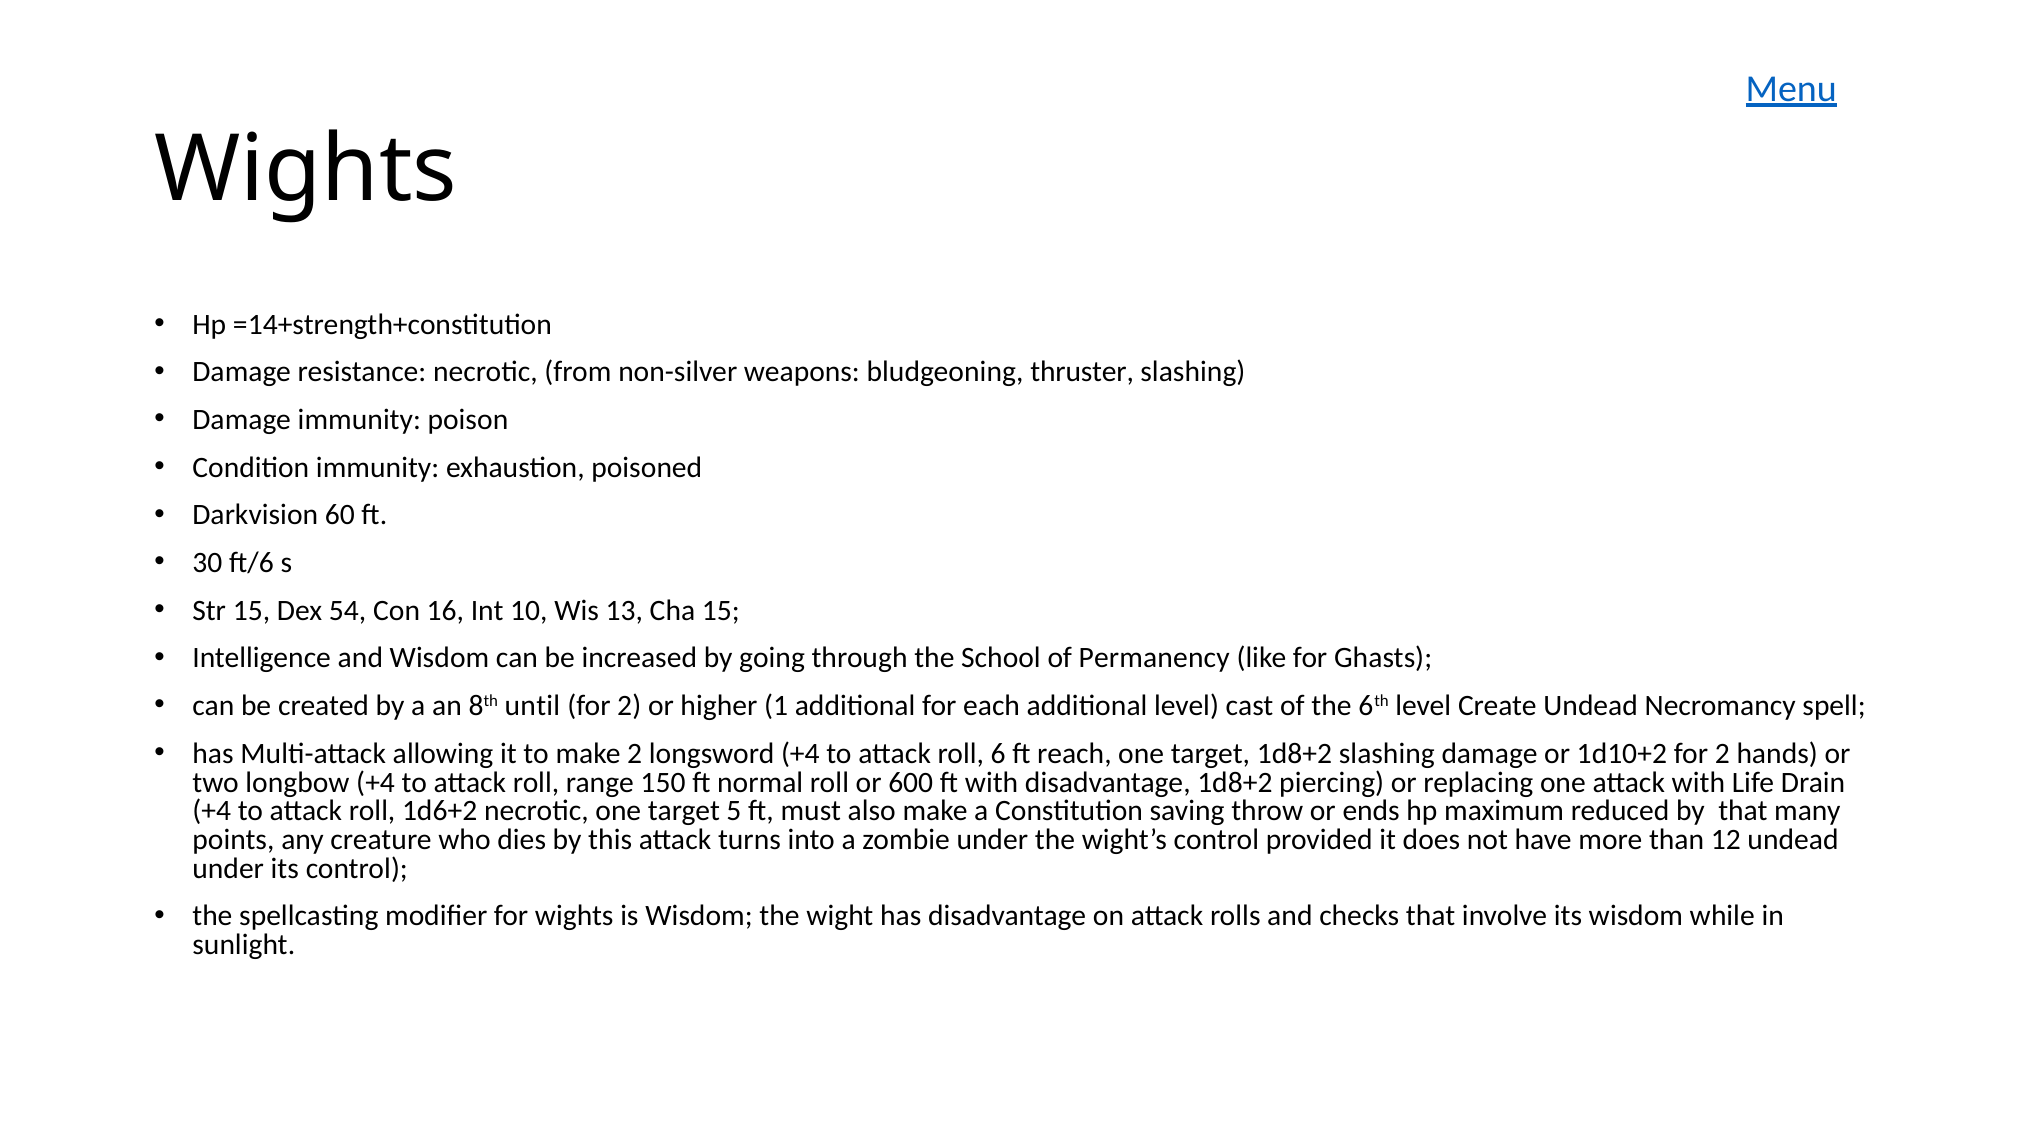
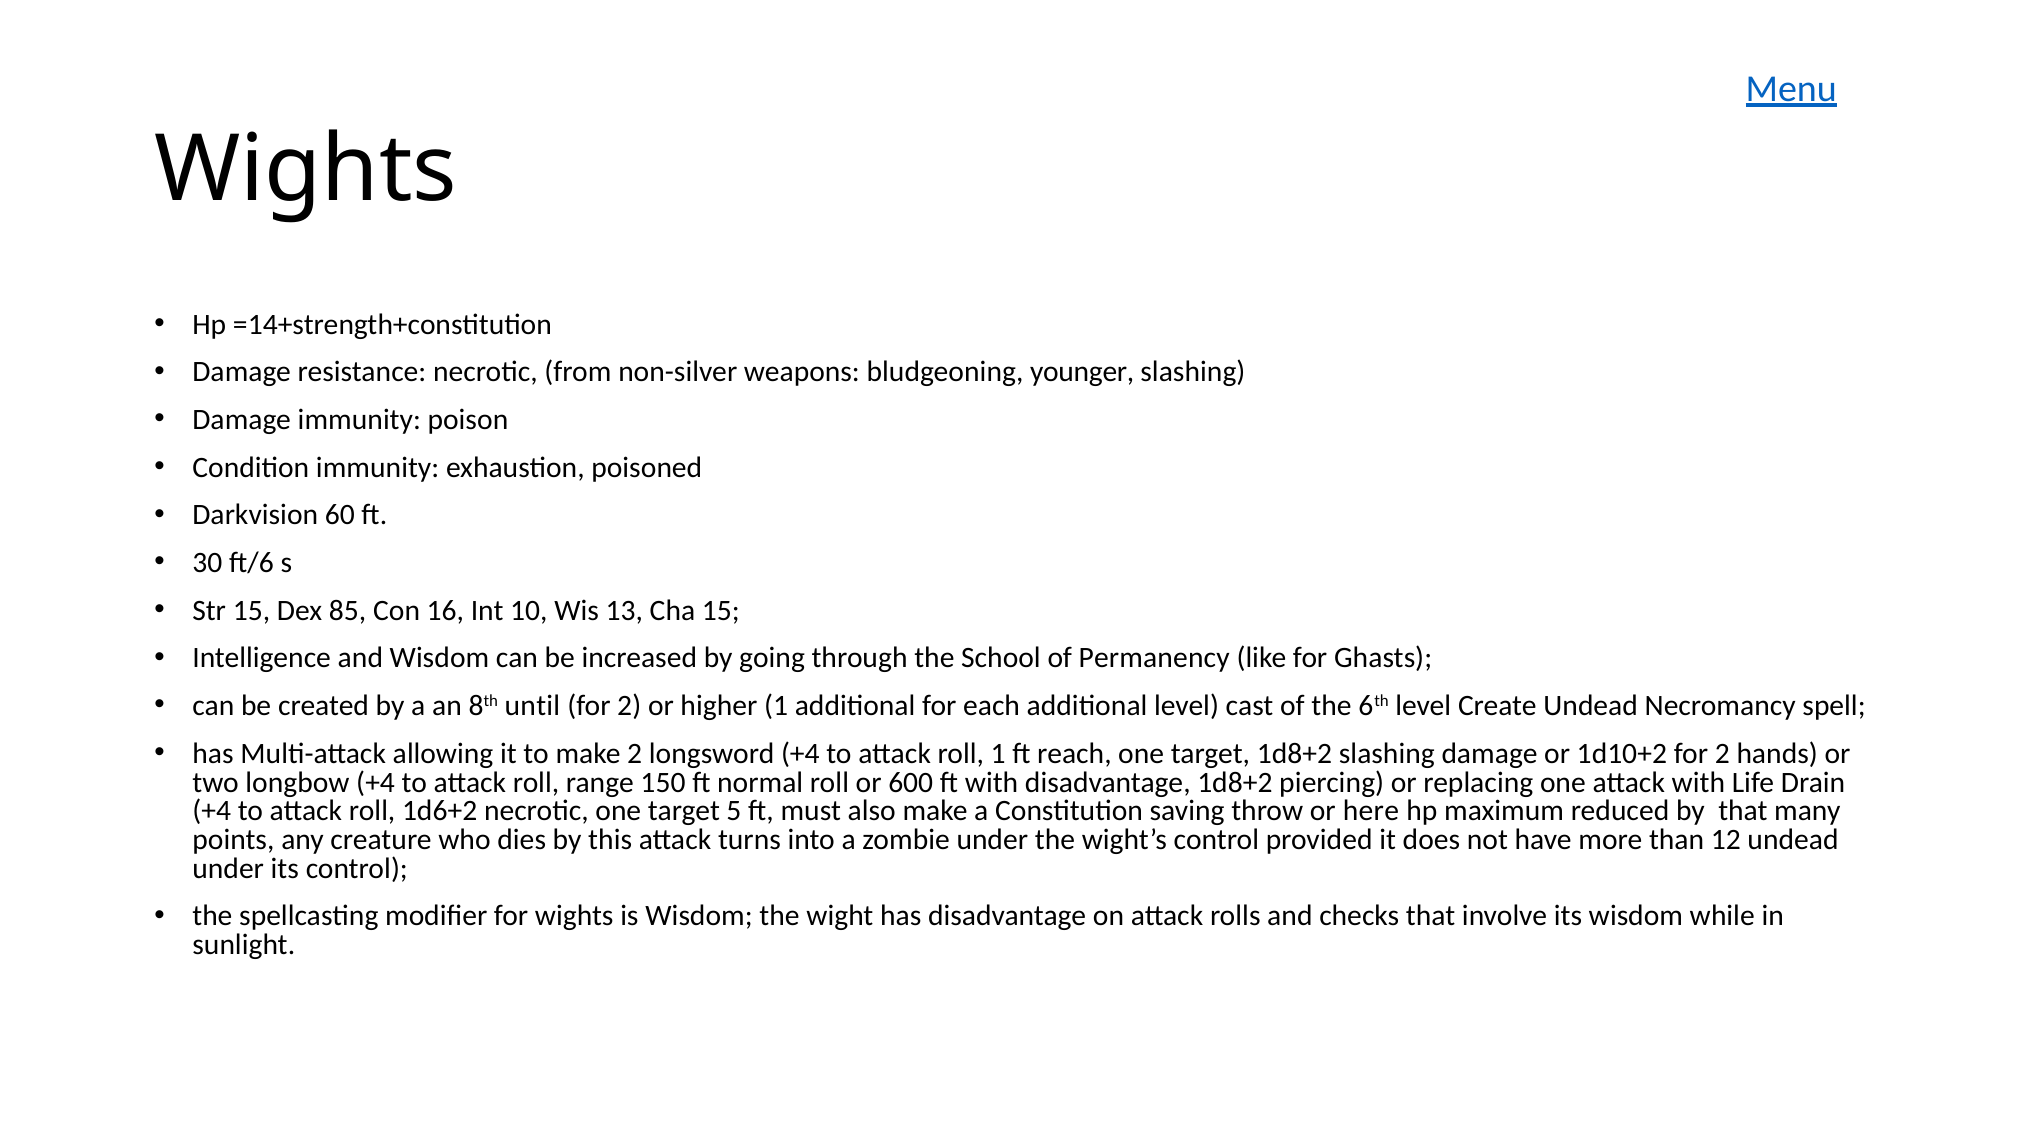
thruster: thruster -> younger (1082, 372)
54: 54 -> 85 (348, 610)
roll 6: 6 -> 1 (998, 753)
ends: ends -> here (1371, 811)
